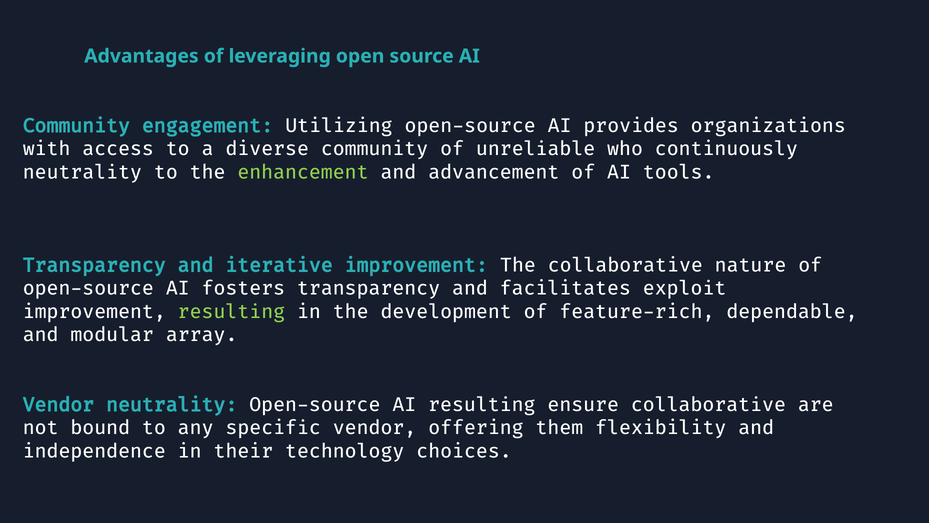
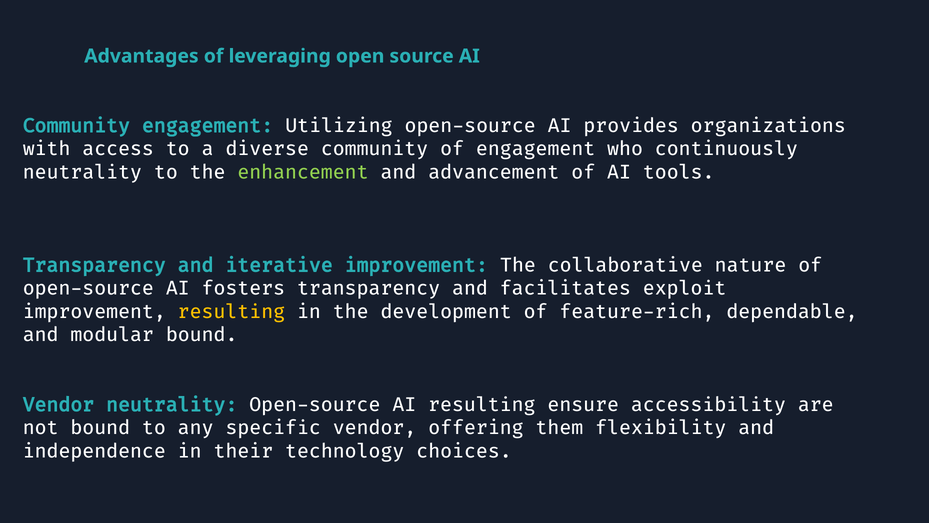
of unreliable: unreliable -> engagement (536, 149)
resulting colour: light green -> yellow (231, 311)
modular array: array -> bound (202, 335)
ensure collaborative: collaborative -> accessibility (708, 404)
